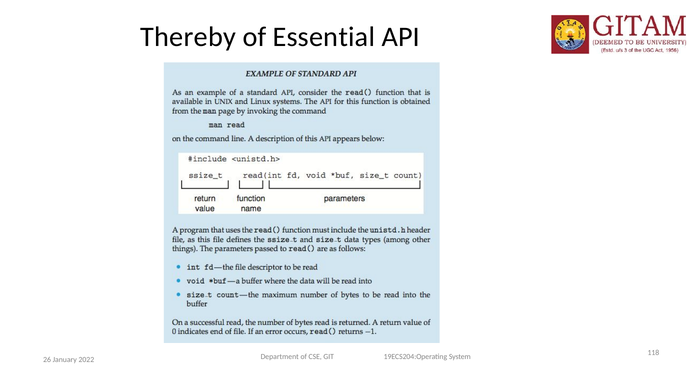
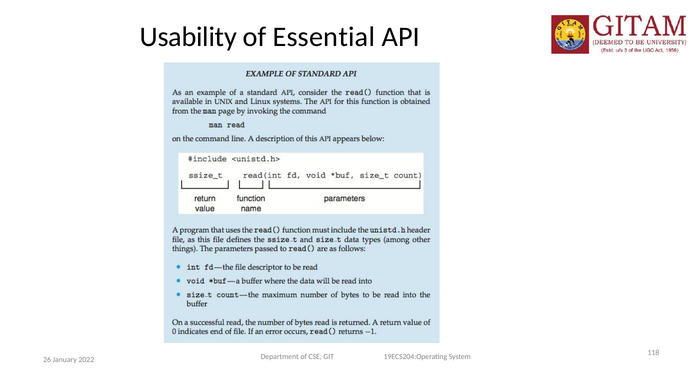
Thereby: Thereby -> Usability (188, 37)
